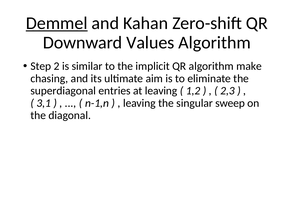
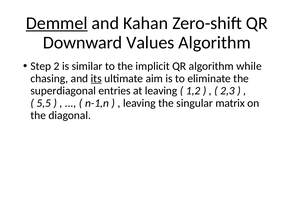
make: make -> while (249, 66)
its underline: none -> present (96, 79)
3,1: 3,1 -> 5,5 (44, 103)
sweep: sweep -> matrix (230, 103)
